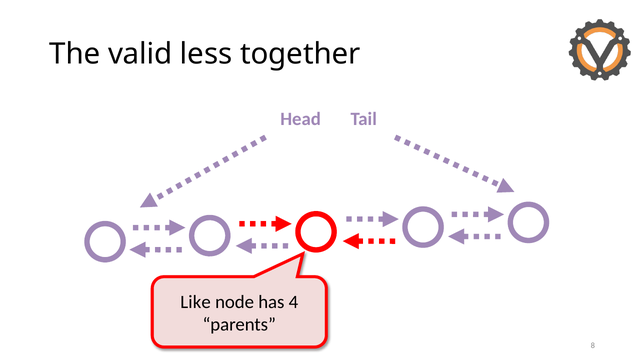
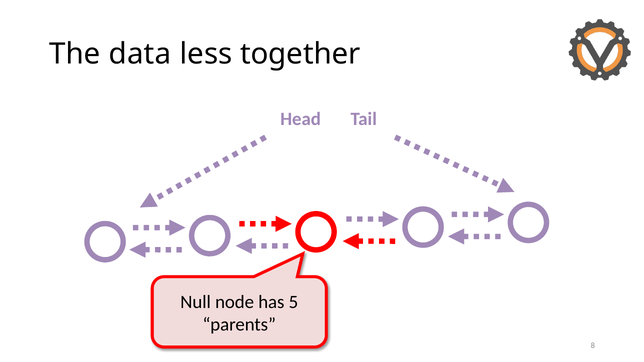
valid: valid -> data (140, 54)
Like: Like -> Null (196, 302)
4: 4 -> 5 (293, 302)
